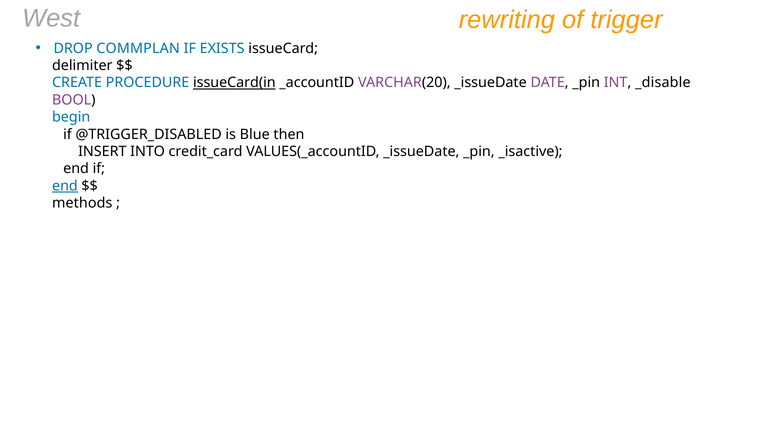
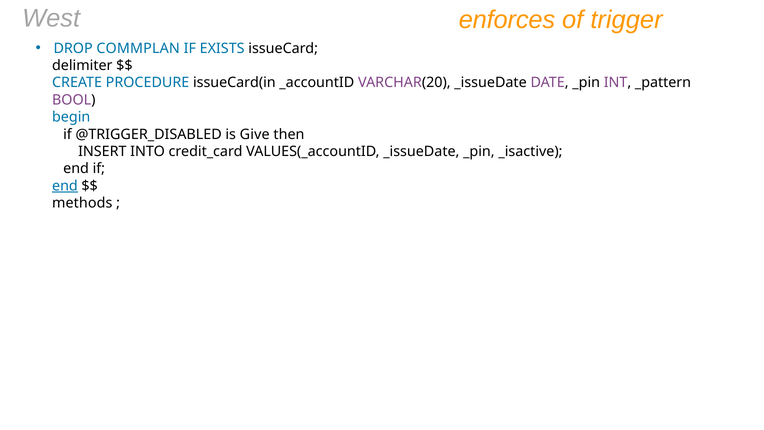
rewriting: rewriting -> enforces (507, 20)
issueCard(in underline: present -> none (234, 83)
_disable: _disable -> _pattern (663, 83)
Blue: Blue -> Give (255, 134)
